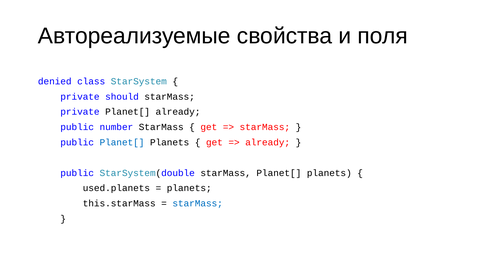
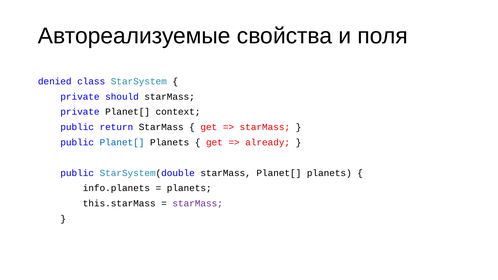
Planet[ already: already -> context (178, 112)
number: number -> return (116, 127)
used.planets: used.planets -> info.planets (116, 188)
starMass colour: blue -> purple (198, 204)
